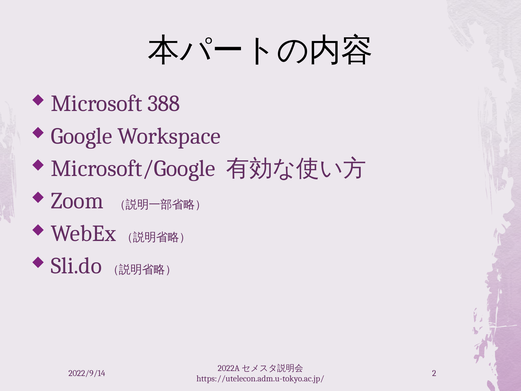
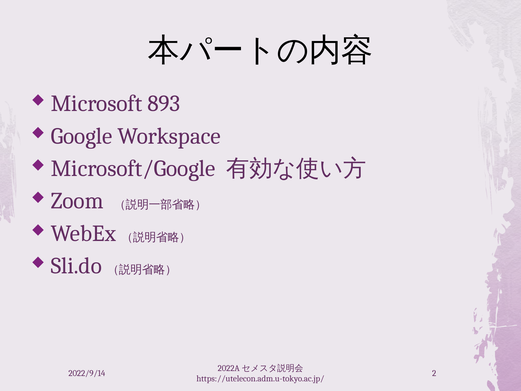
388: 388 -> 893 (164, 104)
